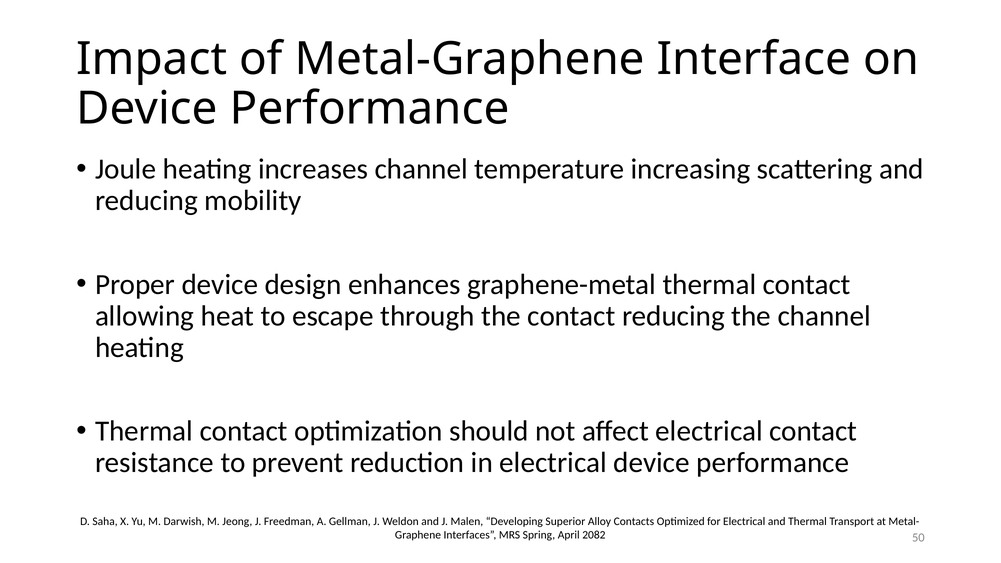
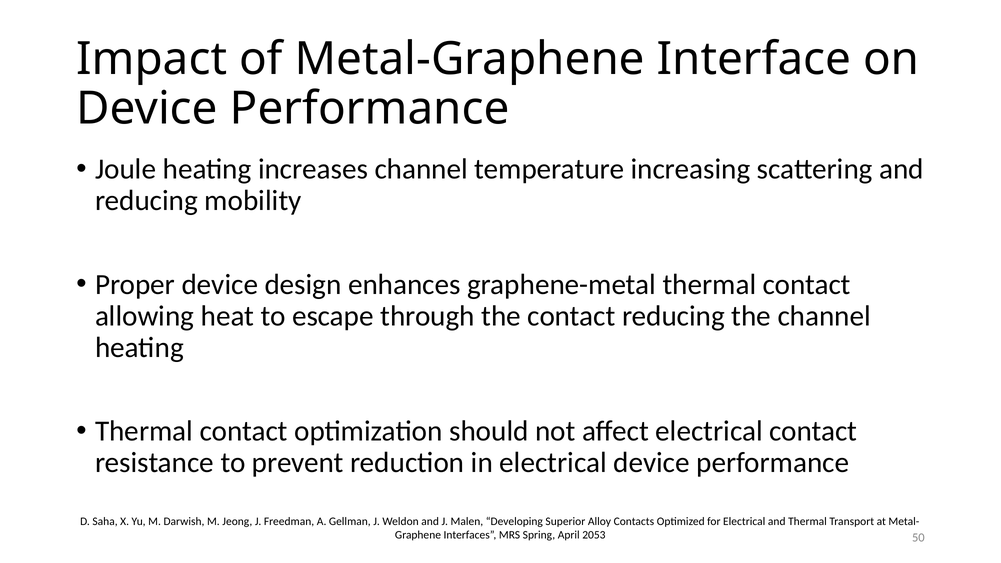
2082: 2082 -> 2053 (594, 535)
